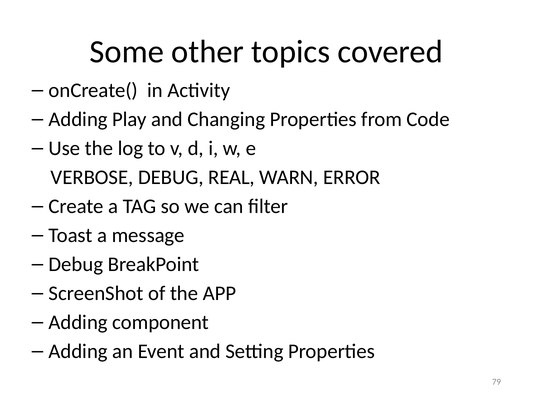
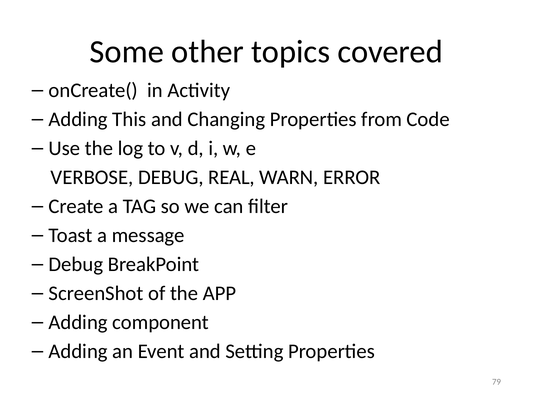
Play: Play -> This (129, 119)
